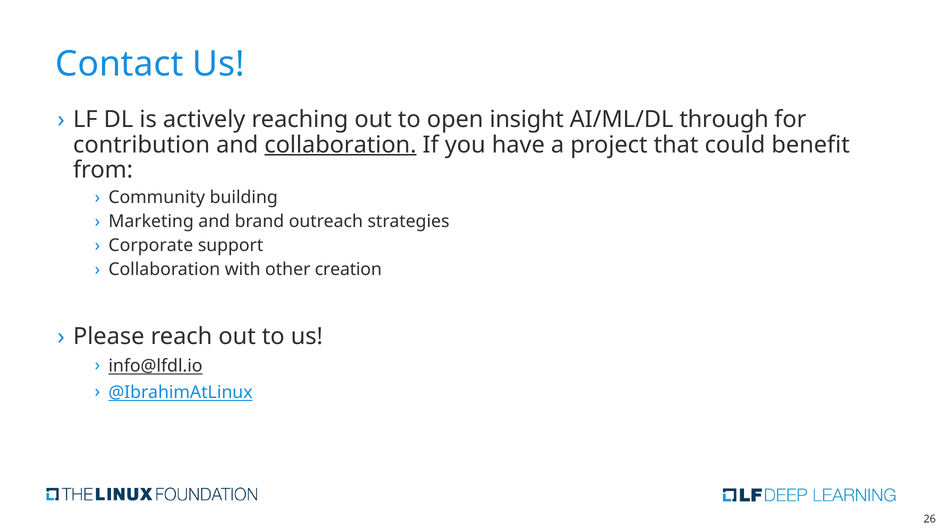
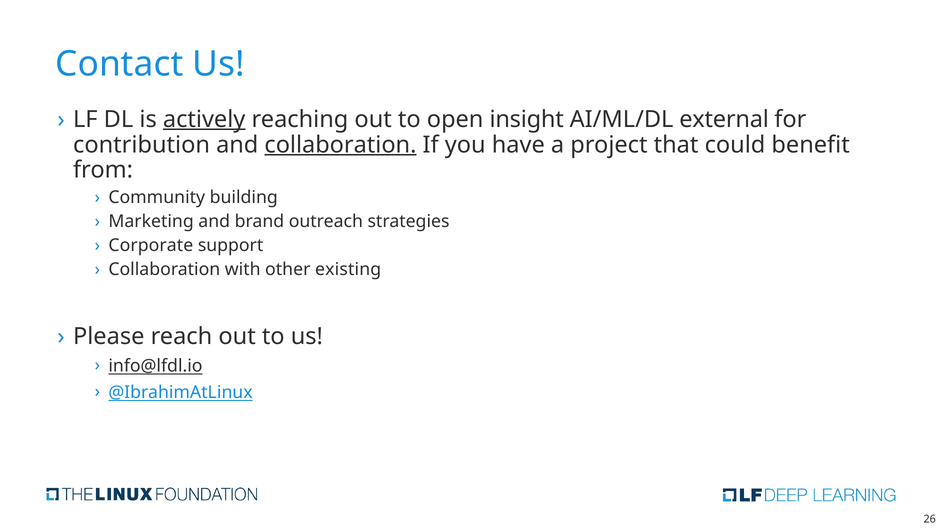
actively underline: none -> present (204, 119)
through: through -> external (724, 119)
creation: creation -> existing (348, 270)
